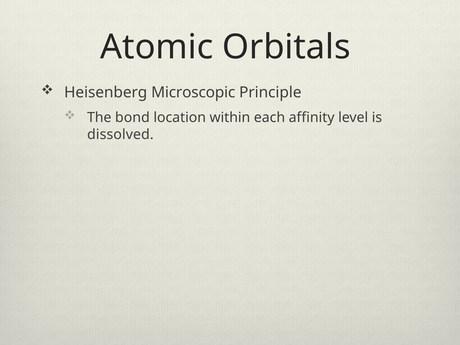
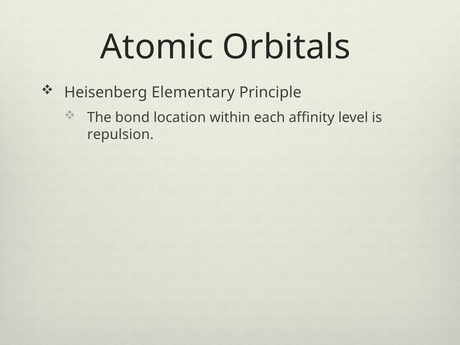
Microscopic: Microscopic -> Elementary (193, 92)
dissolved: dissolved -> repulsion (120, 134)
